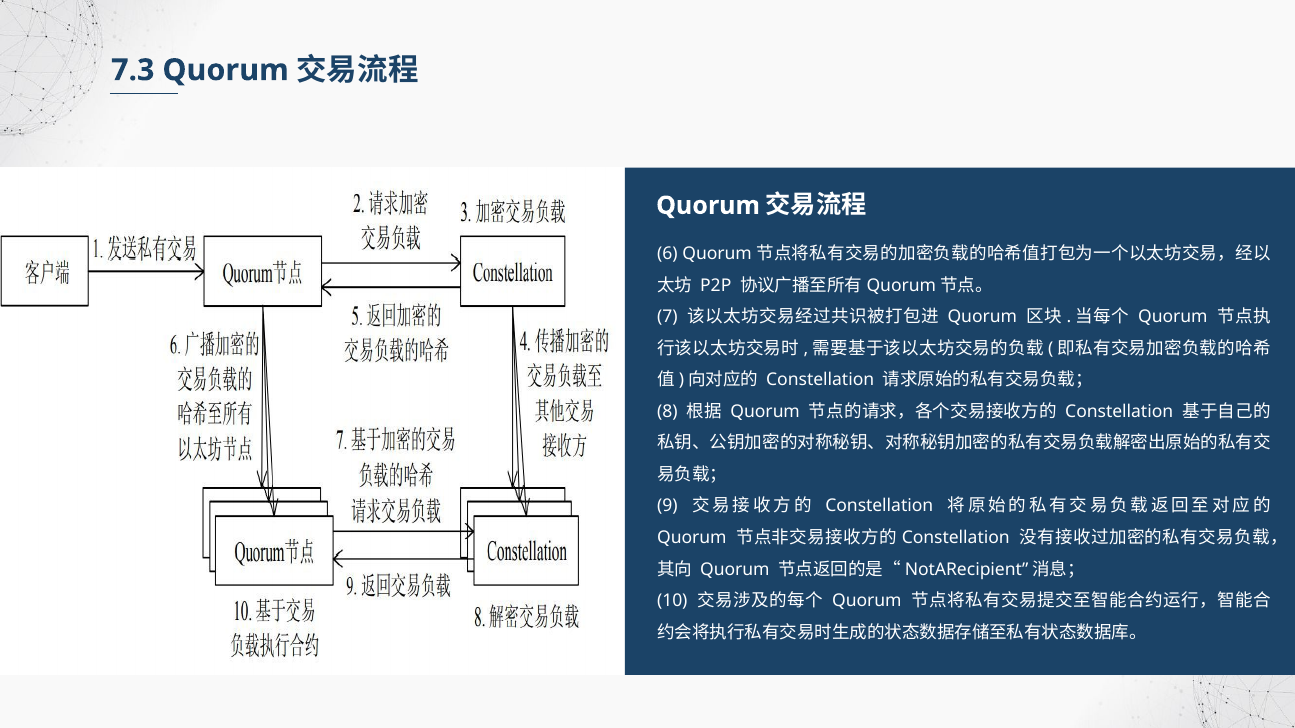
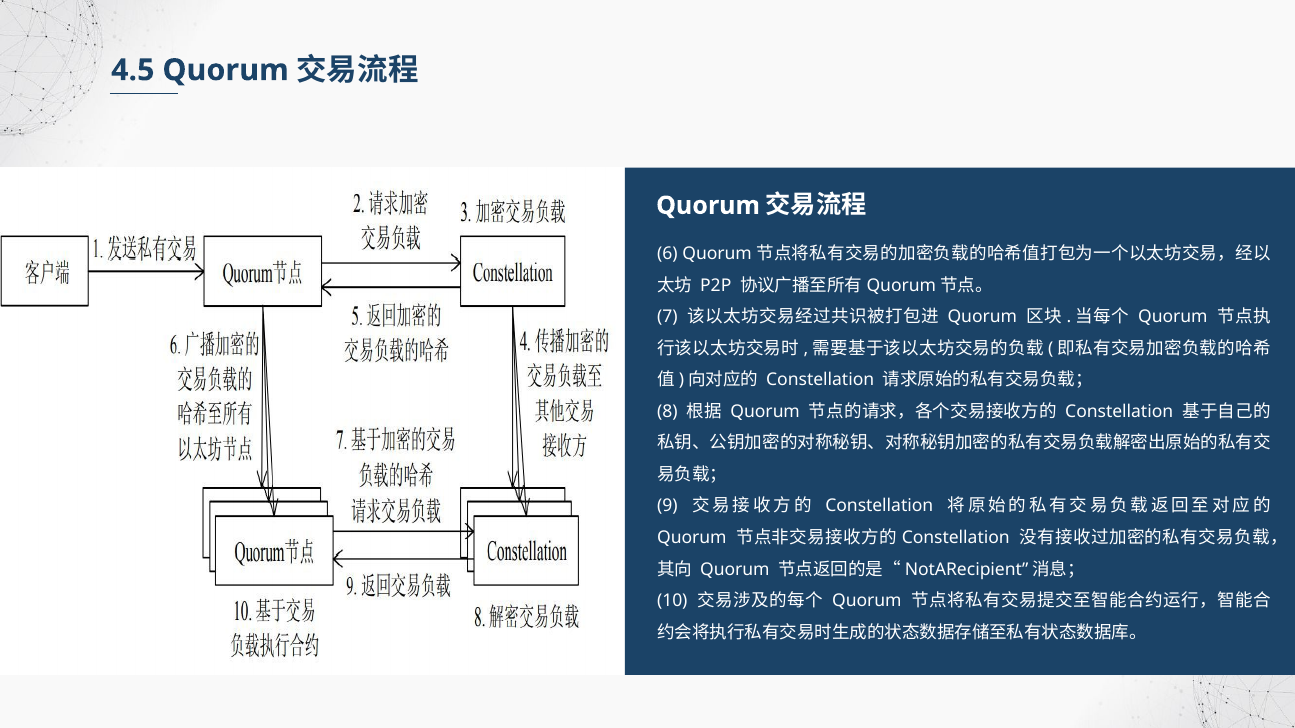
7.3: 7.3 -> 4.5 (133, 70)
